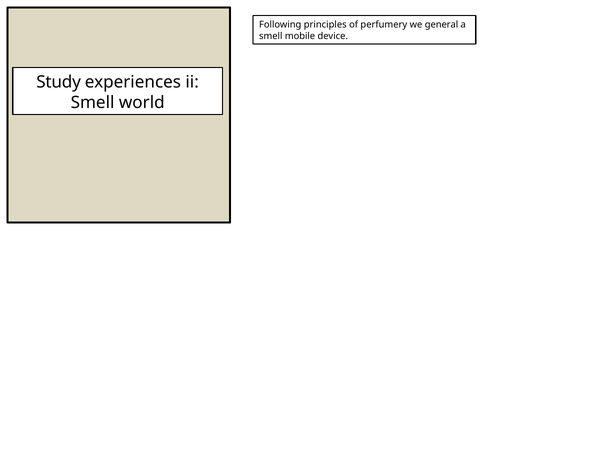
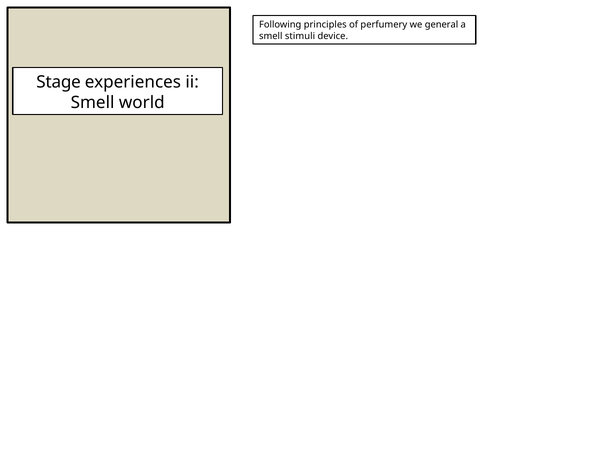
mobile: mobile -> stimuli (300, 36)
Study: Study -> Stage (59, 82)
